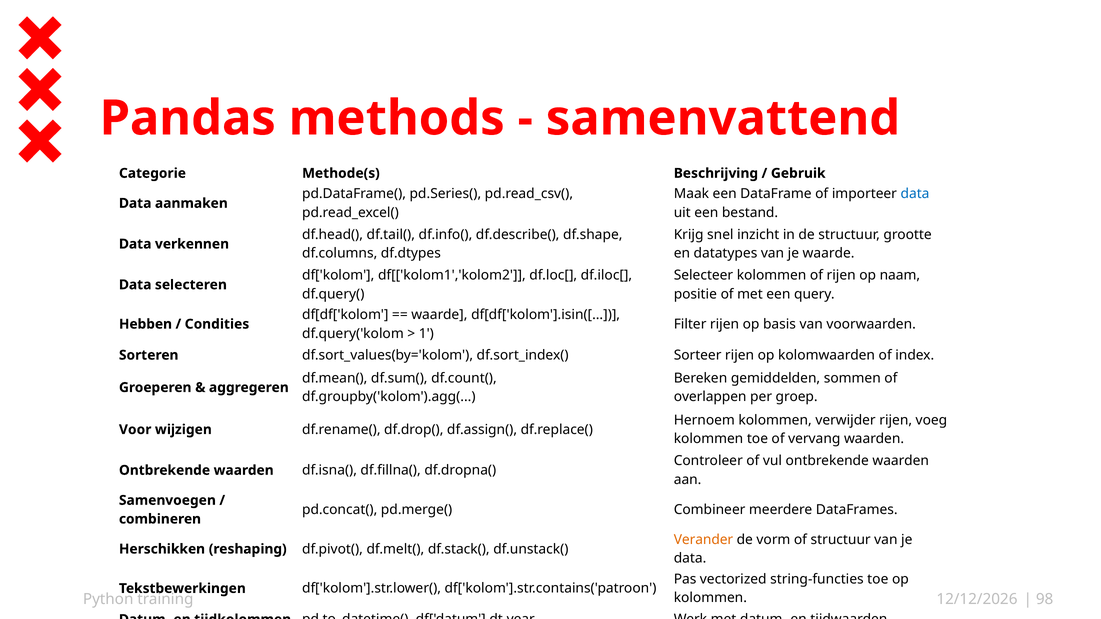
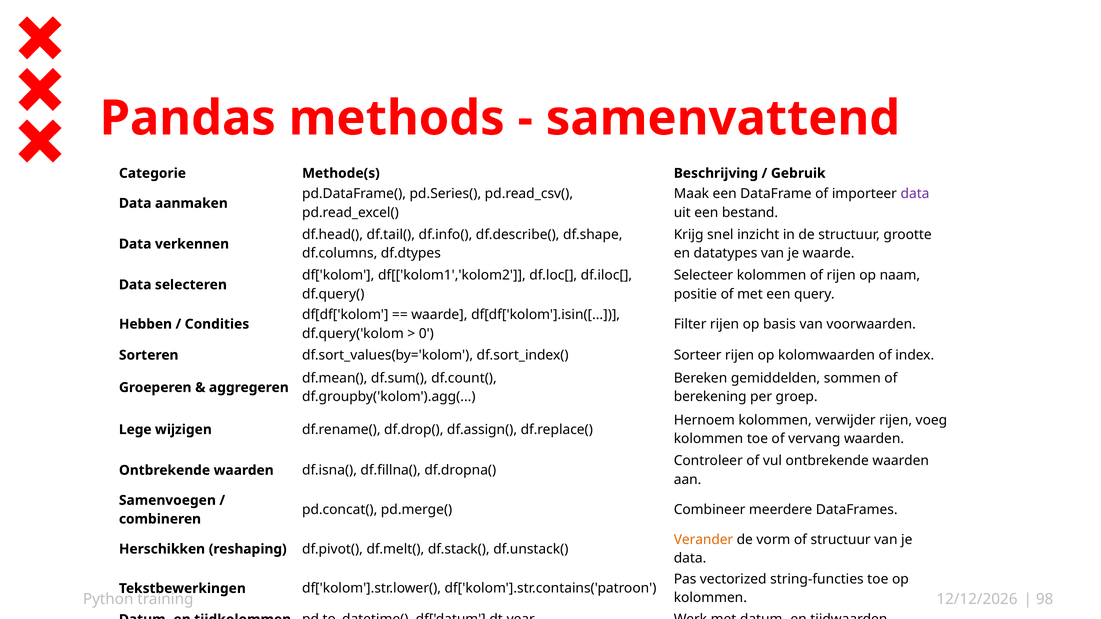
data colour: blue -> purple (915, 194)
1: 1 -> 0 (426, 334)
overlappen: overlappen -> berekening (710, 397)
Voor: Voor -> Lege (135, 430)
